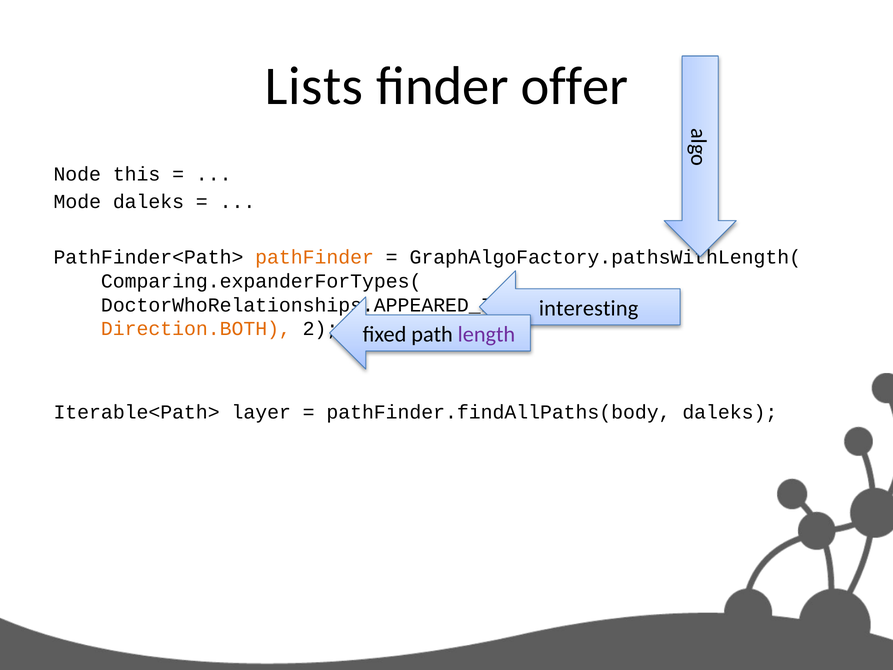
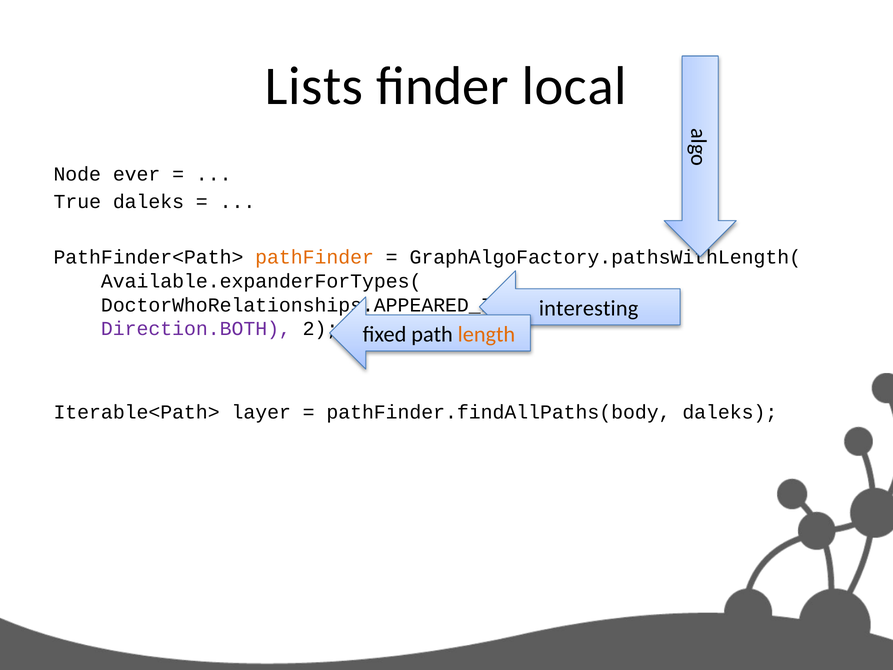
offer: offer -> local (574, 86)
this: this -> ever (137, 174)
Mode: Mode -> True (77, 202)
Comparing.expanderForTypes(: Comparing.expanderForTypes( -> Available.expanderForTypes( (261, 281)
Direction.BOTH colour: orange -> purple (196, 329)
length colour: purple -> orange (486, 334)
